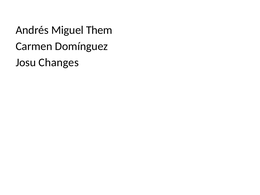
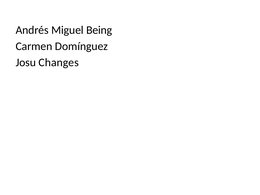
Them: Them -> Being (99, 30)
